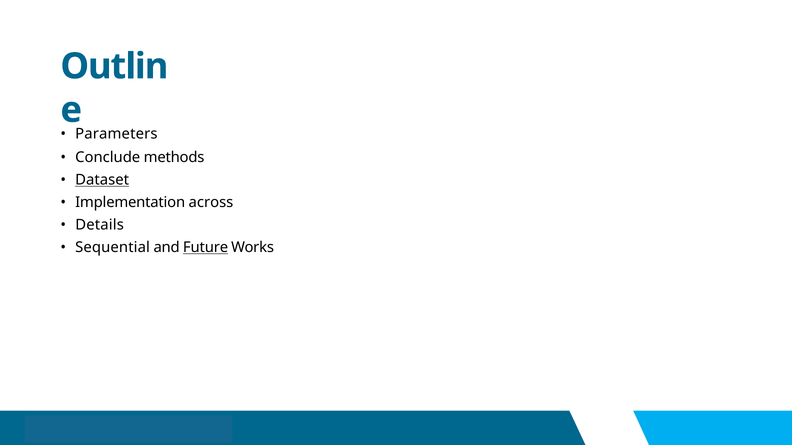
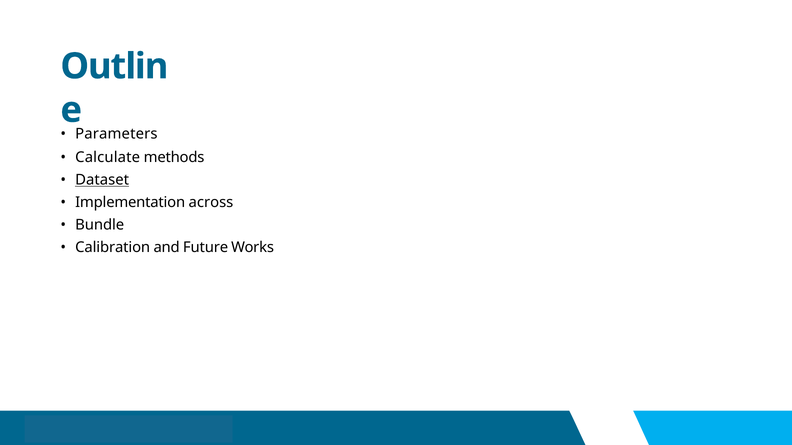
Conclude: Conclude -> Calculate (108, 158)
Details: Details -> Bundle (100, 225)
Sequential: Sequential -> Calibration (113, 248)
Future underline: present -> none (206, 248)
